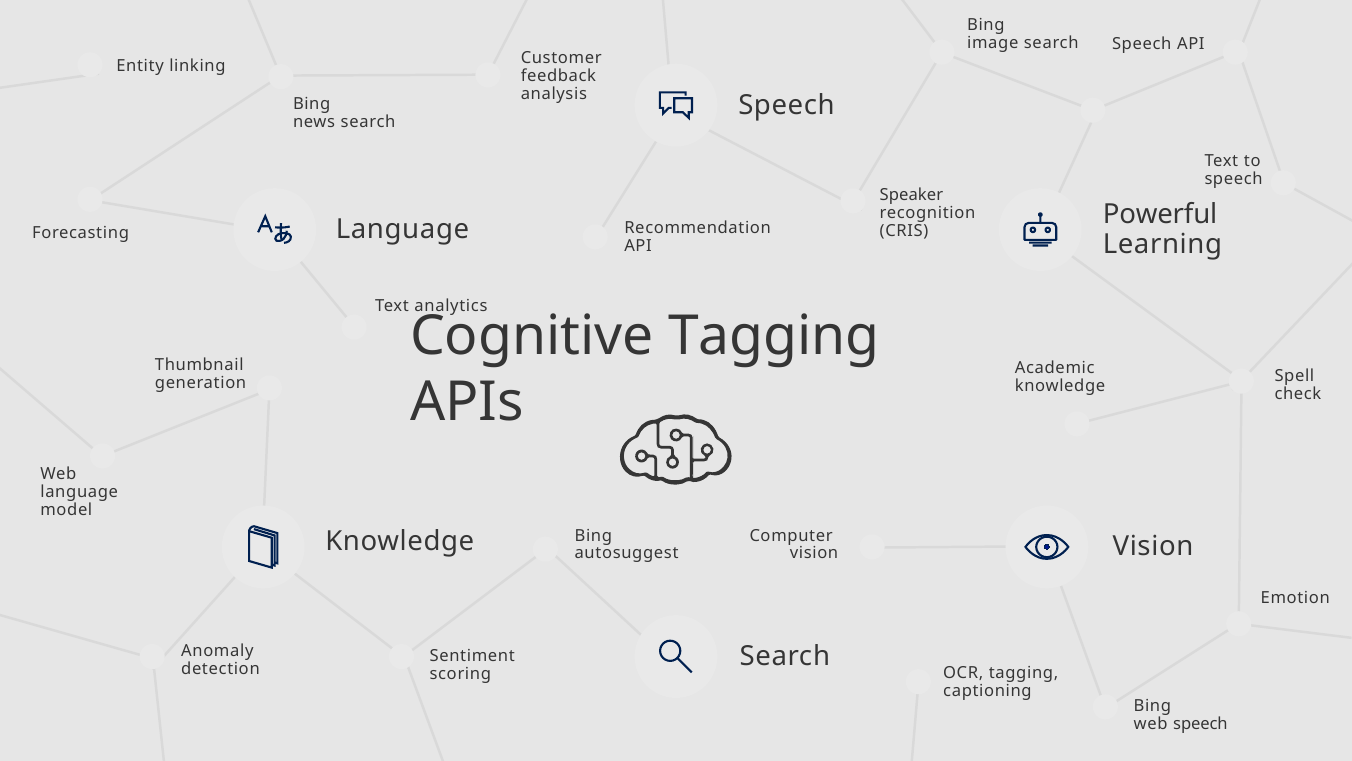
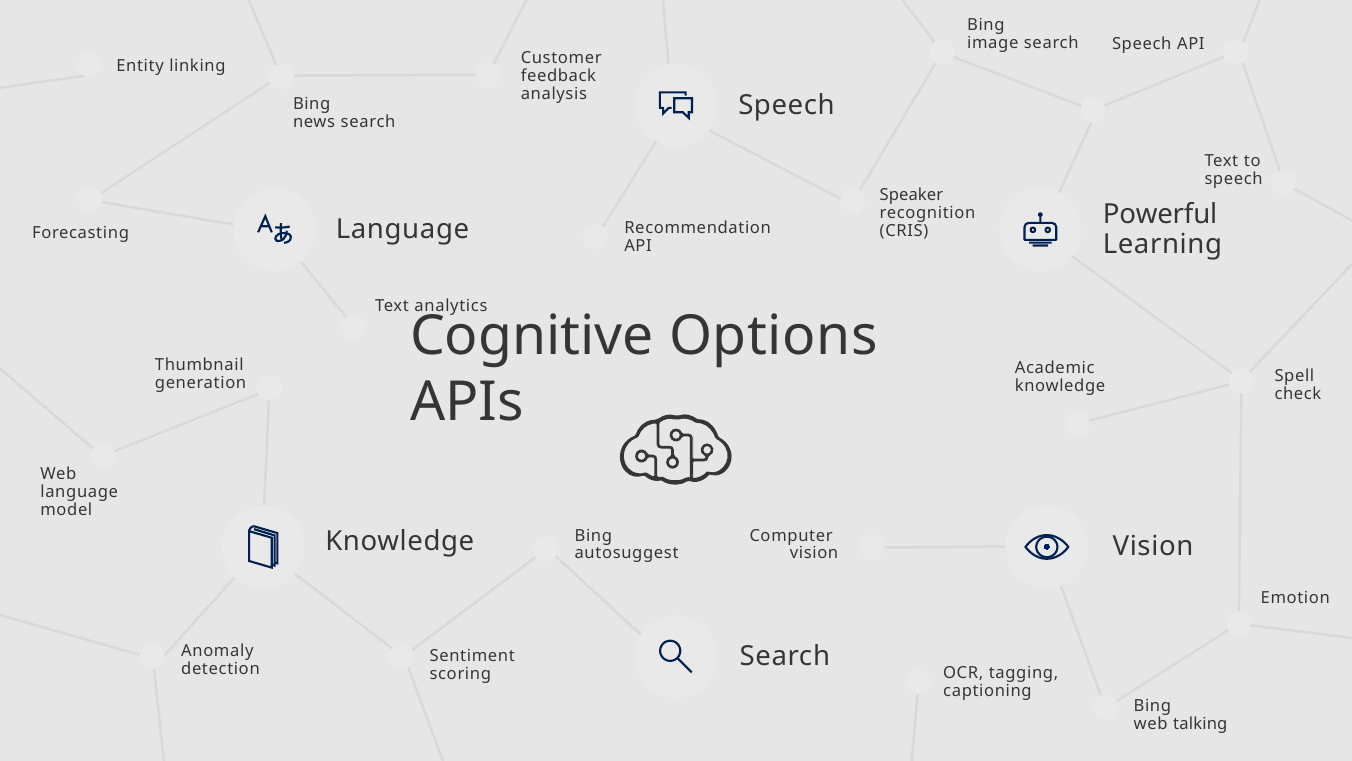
Cognitive Tagging: Tagging -> Options (773, 336)
web speech: speech -> talking (1200, 724)
